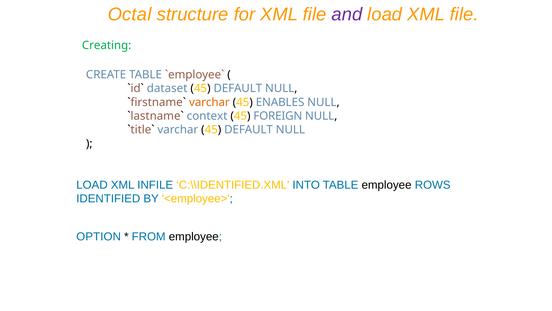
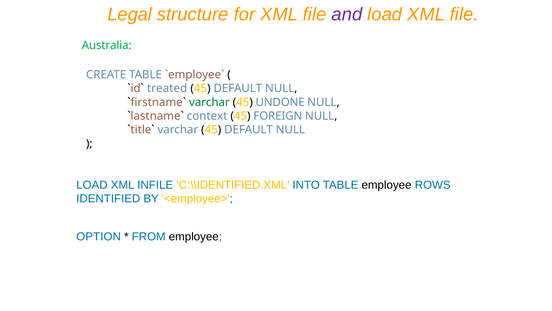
Octal: Octal -> Legal (130, 14)
Creating: Creating -> Australia (107, 45)
dataset: dataset -> treated (167, 88)
varchar colour: orange -> green (209, 102)
ENABLES: ENABLES -> UNDONE (280, 102)
